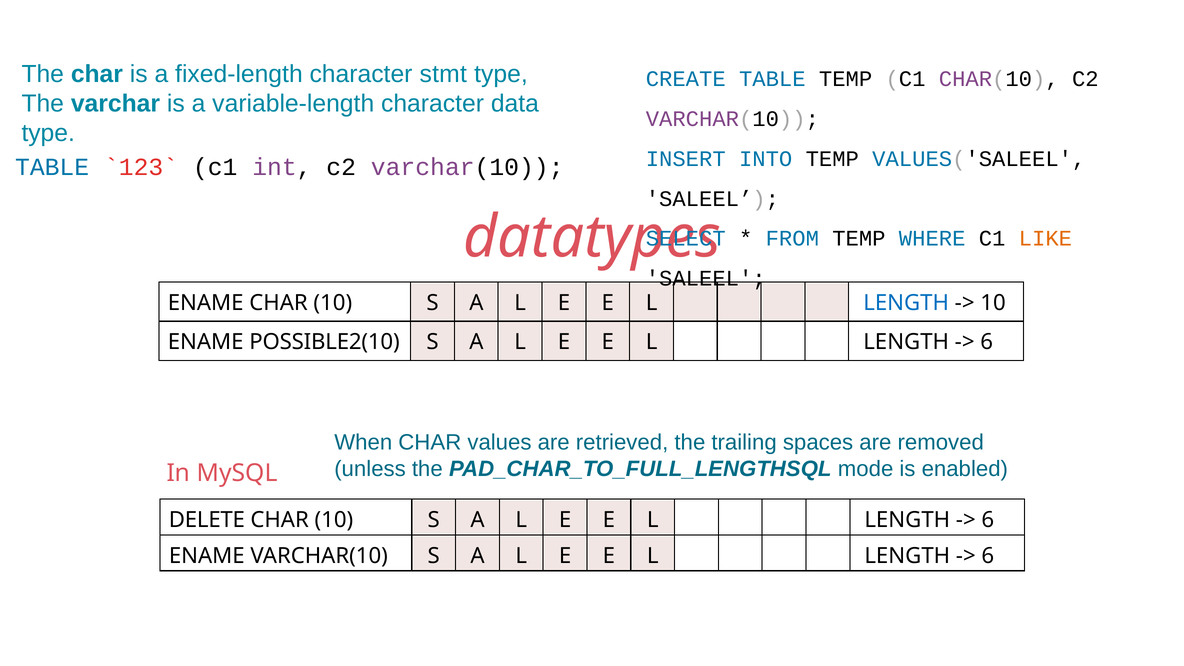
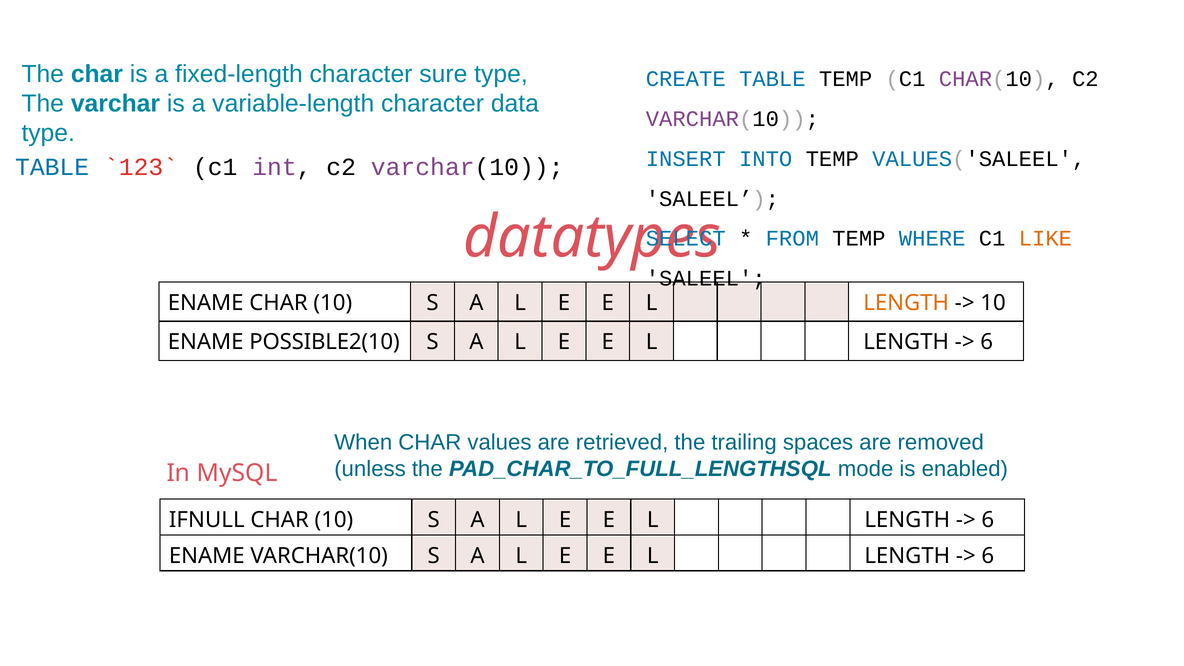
stmt: stmt -> sure (443, 74)
LENGTH colour: blue -> orange (906, 303)
DELETE: DELETE -> IFNULL (207, 520)
